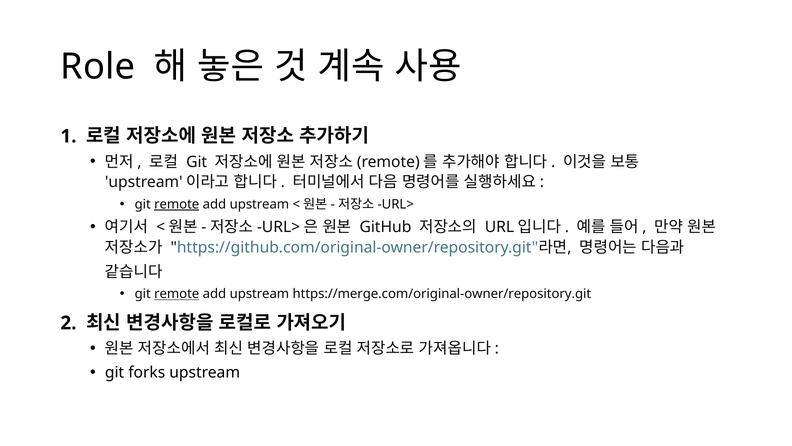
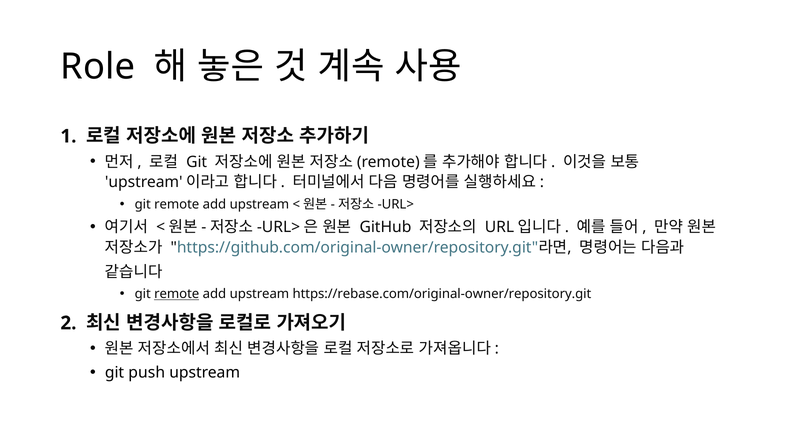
remote underline: present -> none (177, 204)
https://merge.com/original-owner/repository.git: https://merge.com/original-owner/repository.git -> https://rebase.com/original-owner/repository.git (442, 294)
forks: forks -> push (147, 372)
